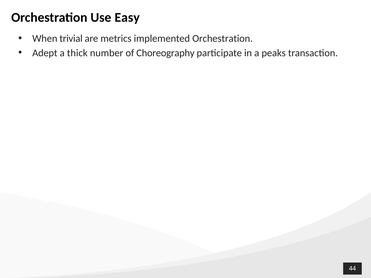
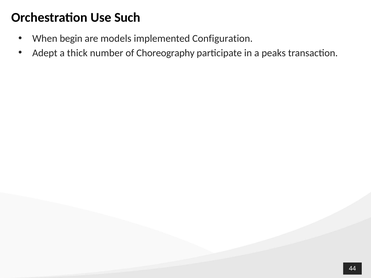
Easy: Easy -> Such (127, 18)
trivial: trivial -> begin (71, 38)
metrics: metrics -> models (116, 38)
implemented Orchestration: Orchestration -> Configuration (222, 38)
